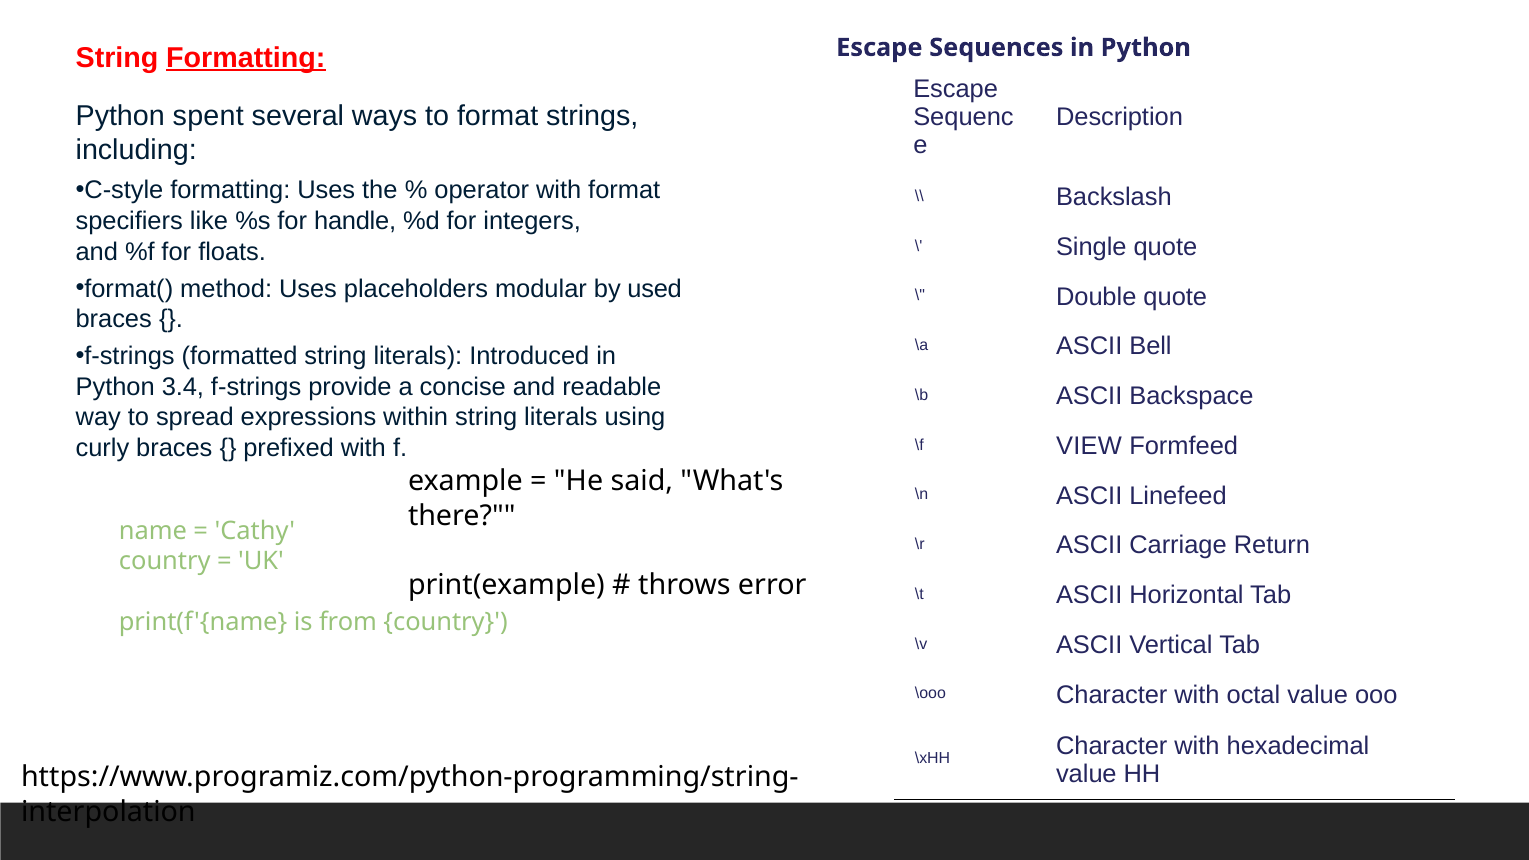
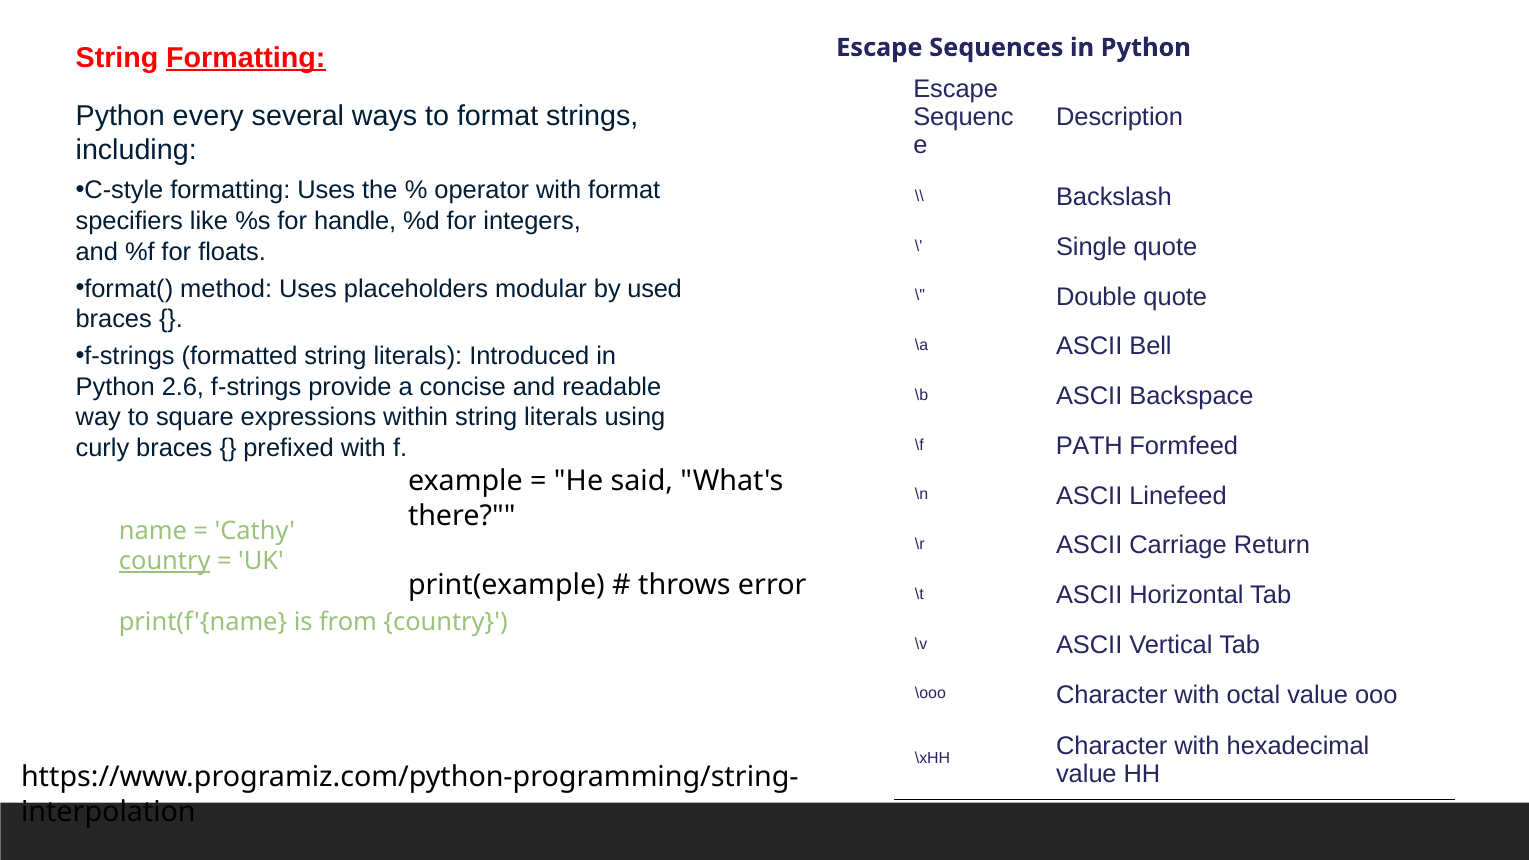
spent: spent -> every (208, 116)
3.4: 3.4 -> 2.6 (183, 387)
spread: spread -> square (195, 417)
VIEW: VIEW -> PATH (1089, 446)
country underline: none -> present (165, 561)
